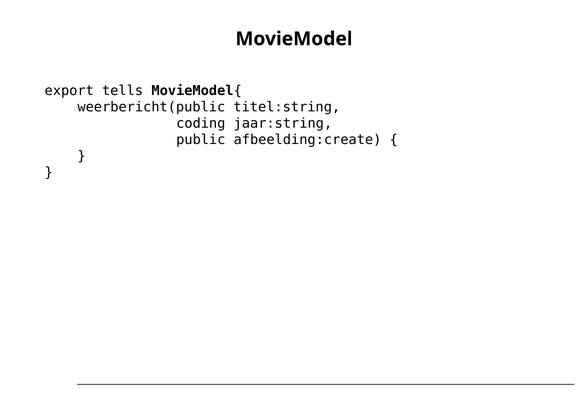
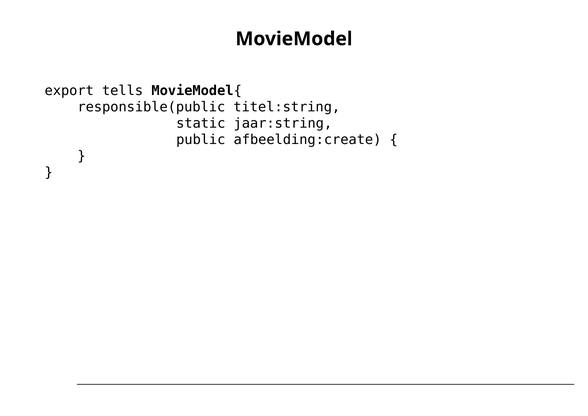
weerbericht(public: weerbericht(public -> responsible(public (151, 107)
coding: coding -> static (201, 123)
